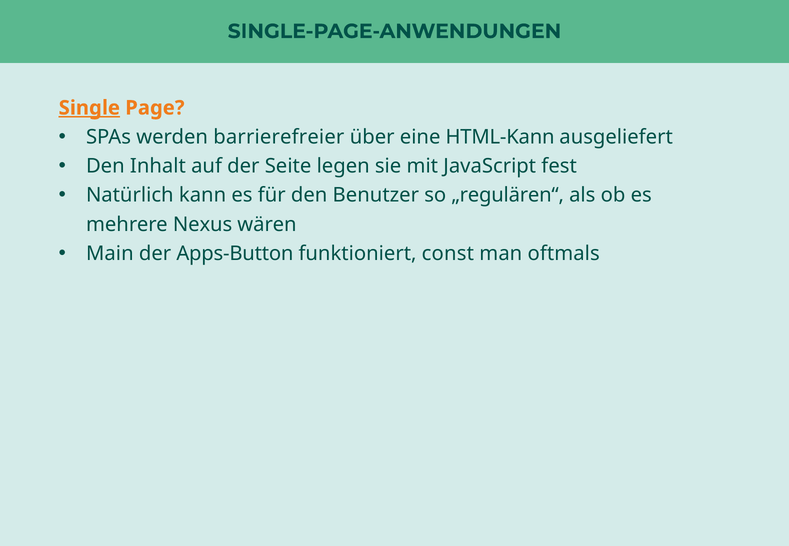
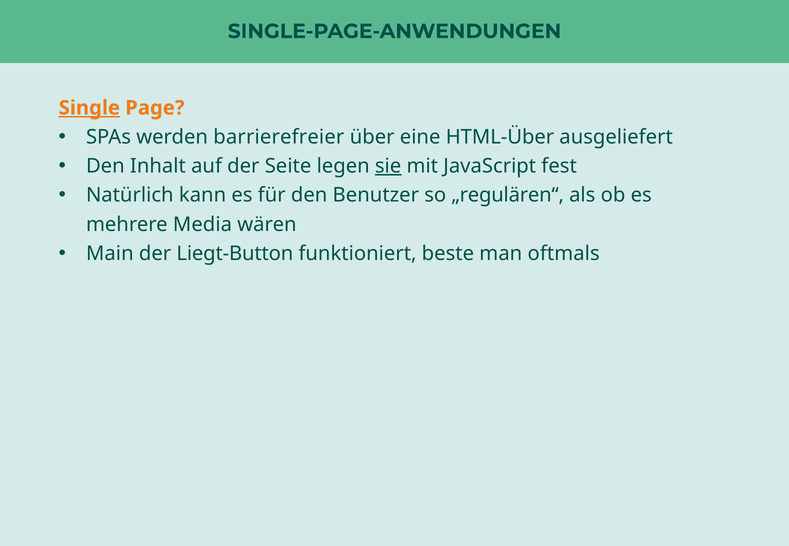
HTML-Kann: HTML-Kann -> HTML-Über (500, 137)
sie underline: none -> present (388, 166)
Nexus: Nexus -> Media (202, 224)
Apps-Button: Apps-Button -> Liegt-Button (235, 254)
const: const -> beste (448, 254)
